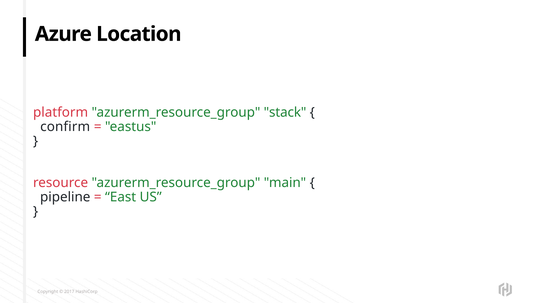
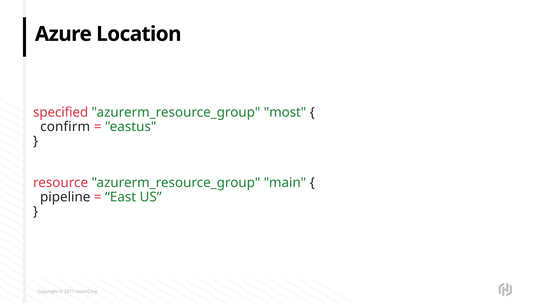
platform: platform -> specified (61, 112)
stack: stack -> most (285, 112)
